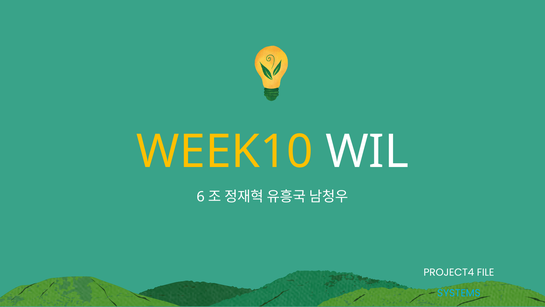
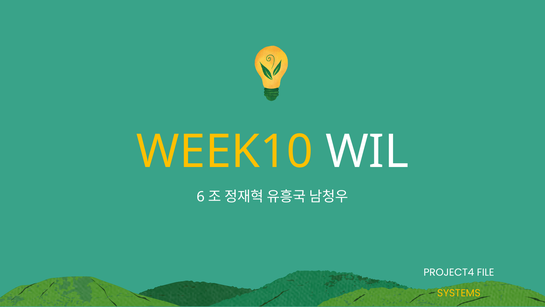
SYSTEMS colour: light blue -> yellow (459, 293)
